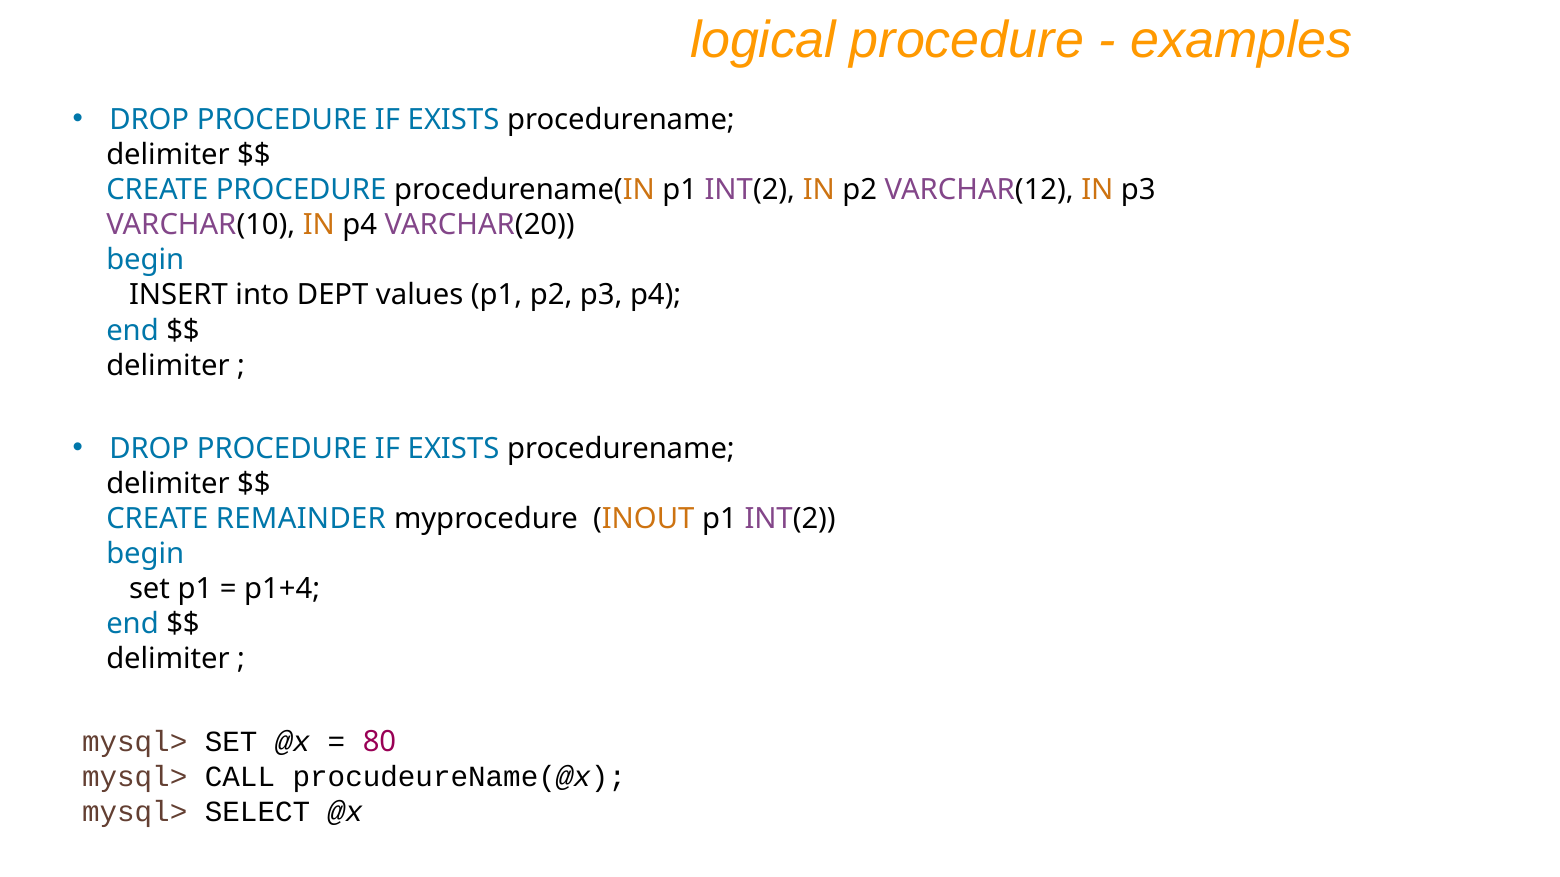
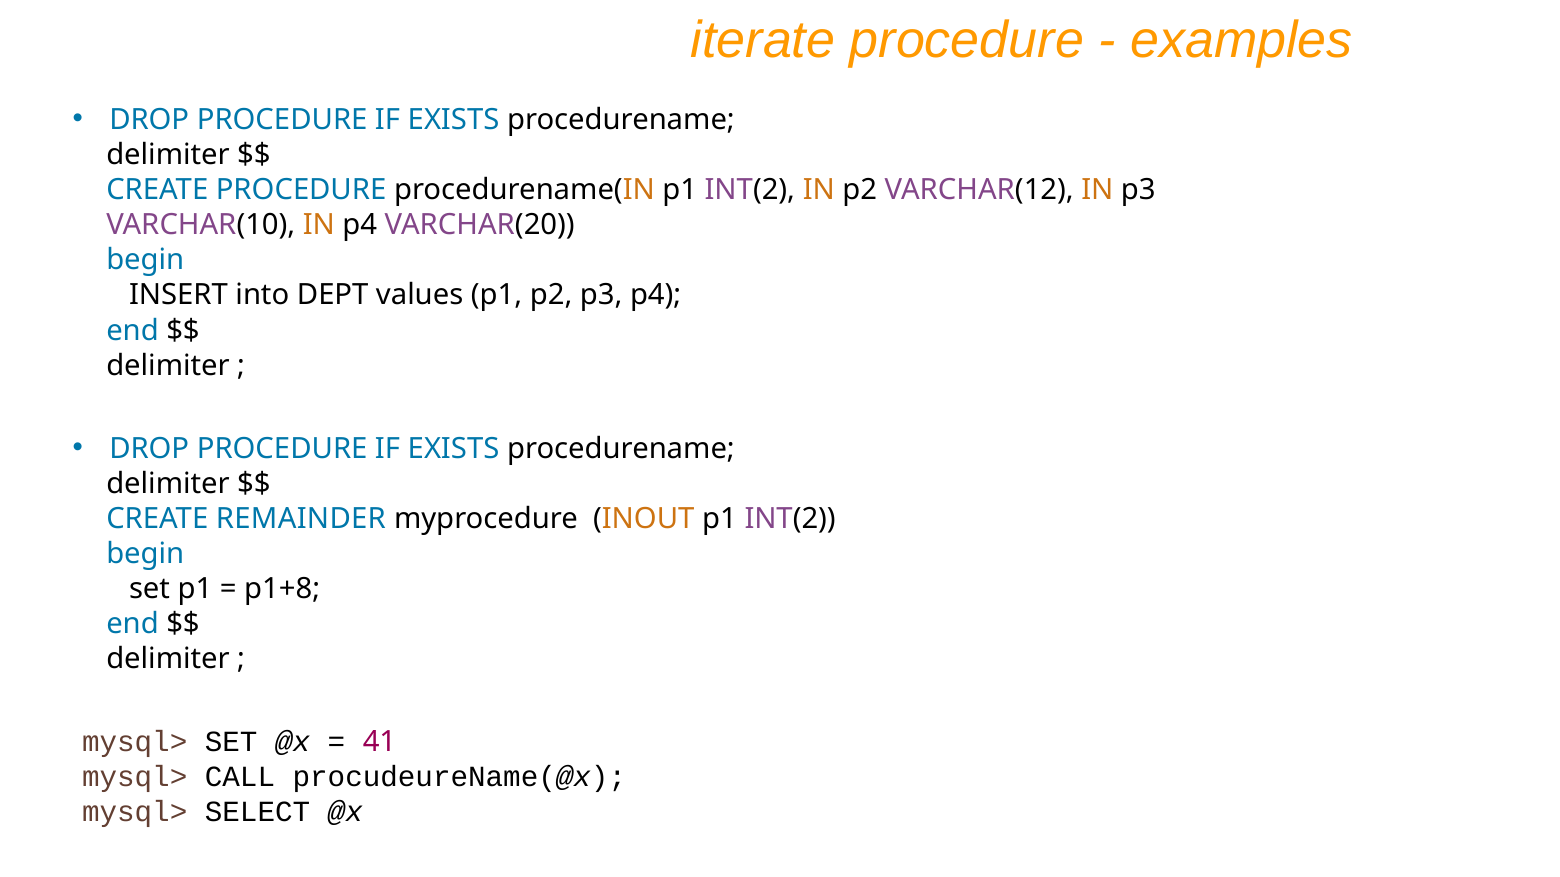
logical: logical -> iterate (763, 41)
p1+4: p1+4 -> p1+8 (282, 589)
80: 80 -> 41 (380, 742)
